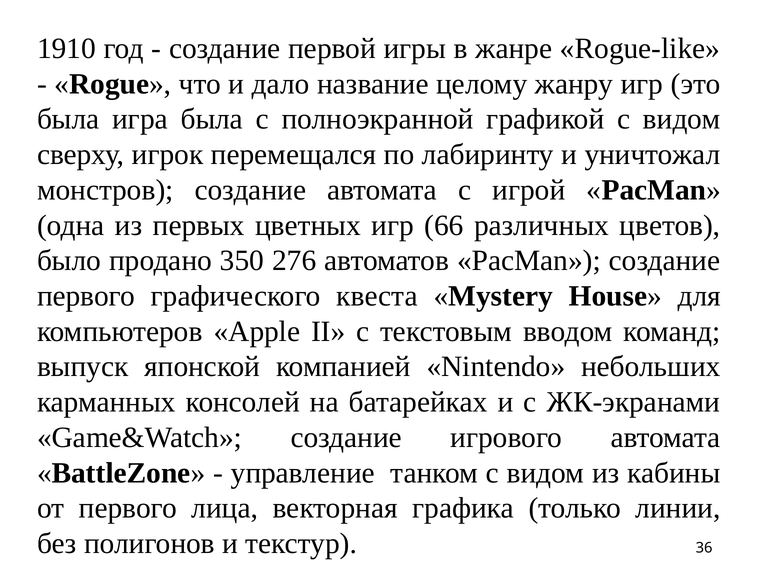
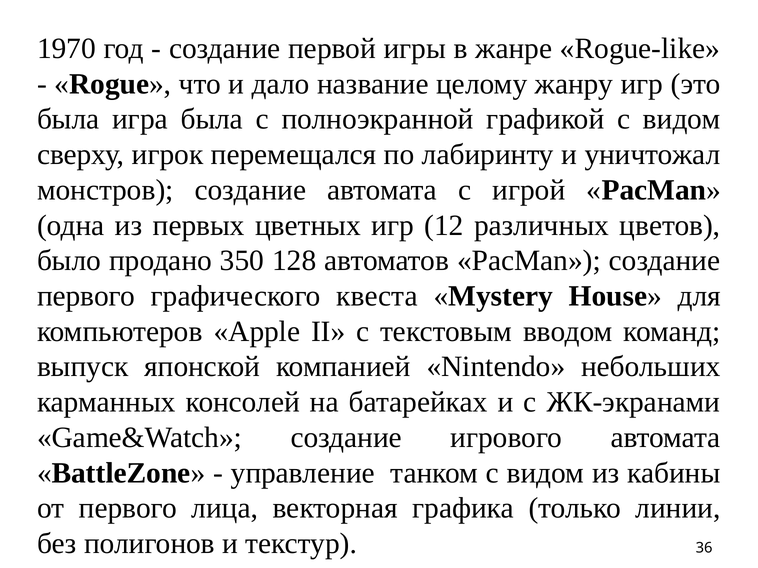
1910: 1910 -> 1970 (66, 49)
66: 66 -> 12 (444, 225)
276: 276 -> 128 (294, 261)
